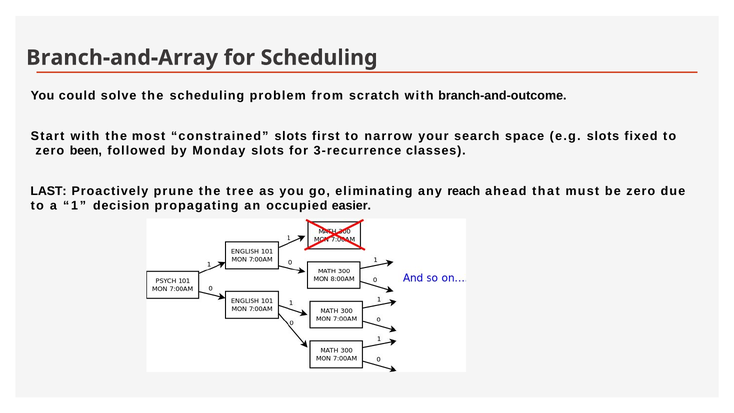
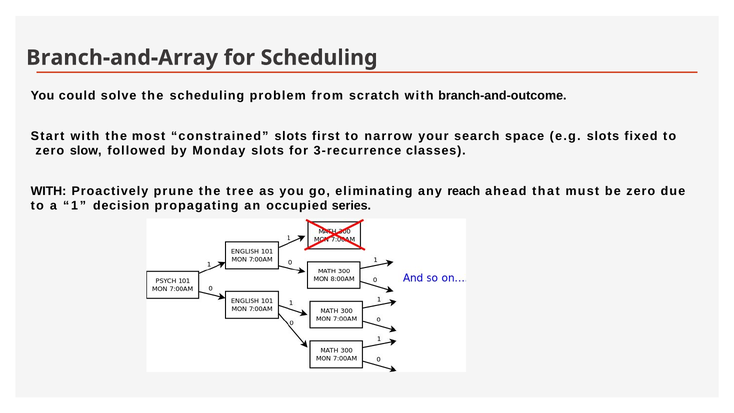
been: been -> slow (86, 151)
LAST: LAST -> WITH (48, 191)
easier: easier -> series (351, 206)
